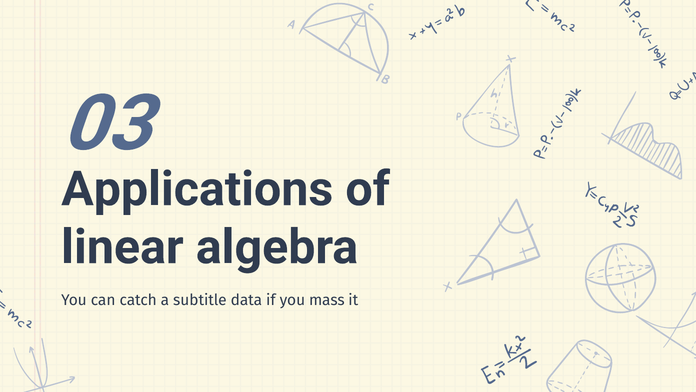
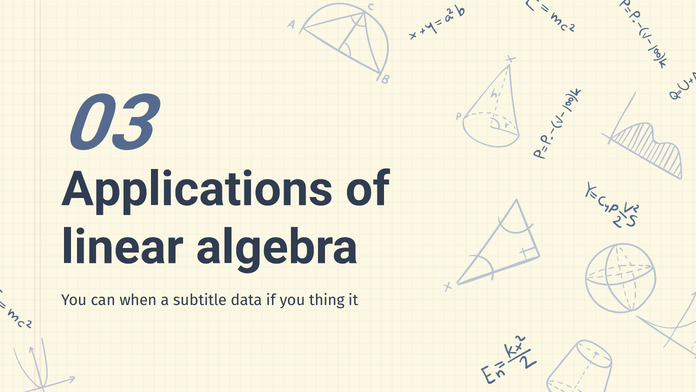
catch: catch -> when (138, 300)
mass: mass -> thing (327, 300)
